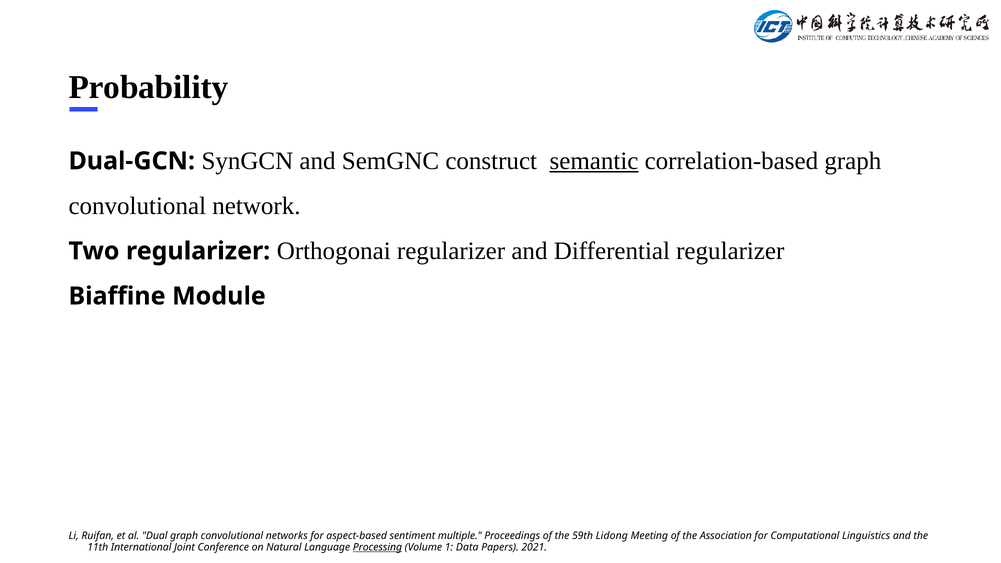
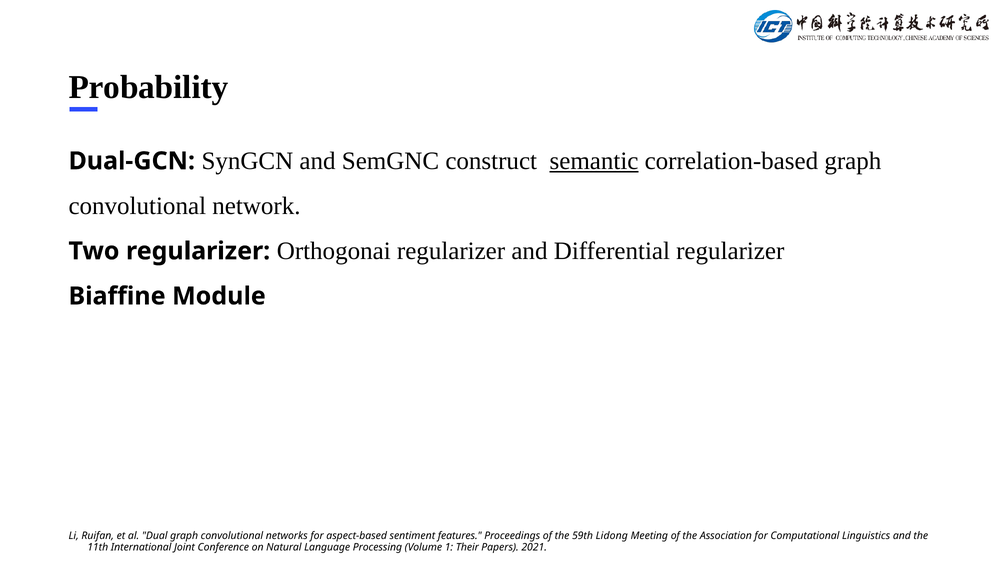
multiple: multiple -> features (460, 536)
Processing underline: present -> none (377, 547)
Data: Data -> Their (467, 547)
